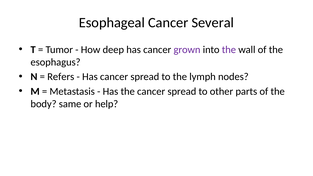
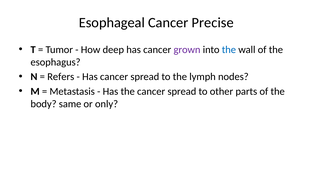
Several: Several -> Precise (213, 23)
the colour: purple -> blue (229, 50)
help: help -> only (107, 104)
